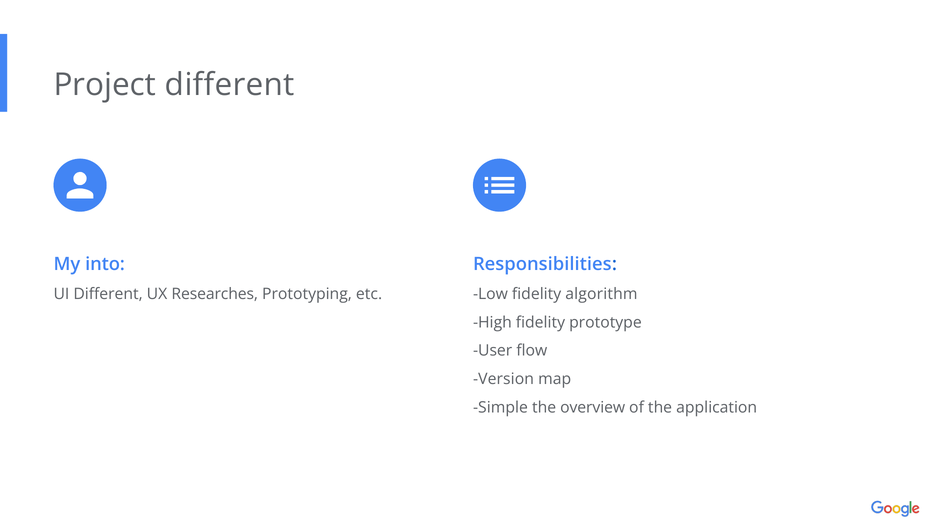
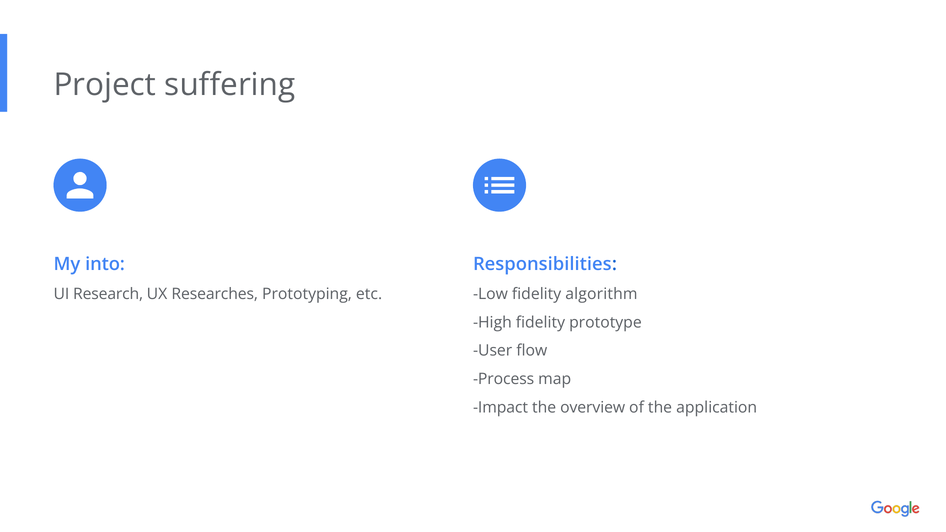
Project different: different -> suffering (230, 85)
UI Different: Different -> Research (108, 294)
Version: Version -> Process (504, 379)
Simple: Simple -> Impact (501, 408)
